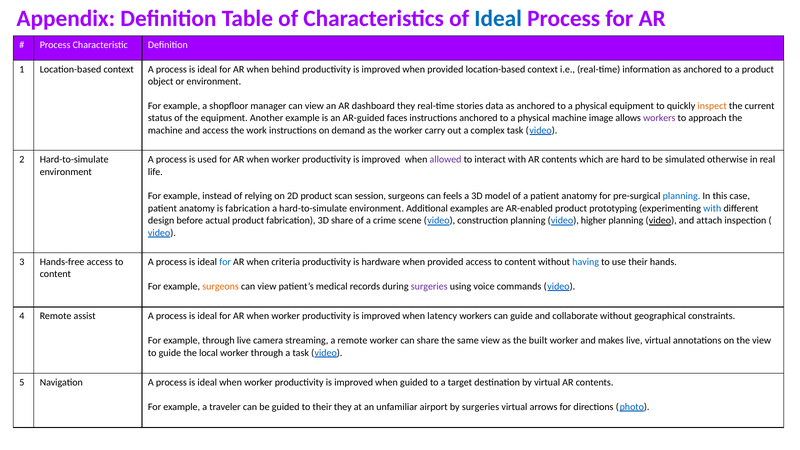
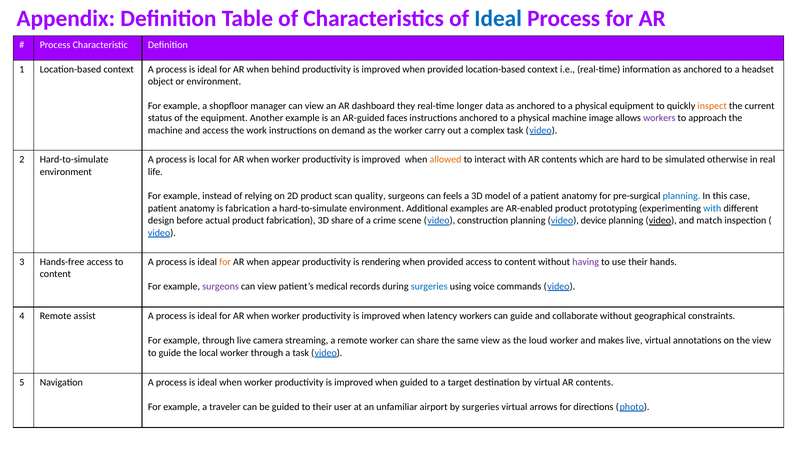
a product: product -> headset (758, 69)
stories: stories -> longer (470, 106)
is used: used -> local (207, 160)
allowed colour: purple -> orange (446, 160)
session: session -> quality (370, 196)
higher: higher -> device (594, 221)
attach: attach -> match (709, 221)
for colour: blue -> orange (225, 262)
criteria: criteria -> appear (286, 262)
hardware: hardware -> rendering (381, 262)
having colour: blue -> purple (586, 262)
surgeons colour: orange -> purple (221, 286)
surgeries colour: purple -> blue (429, 286)
built: built -> loud (538, 341)
their they: they -> user (343, 407)
